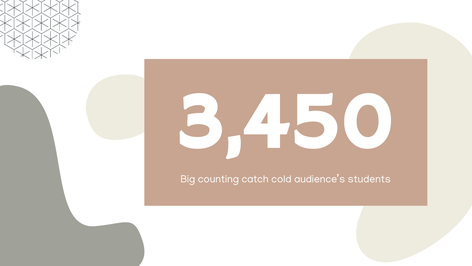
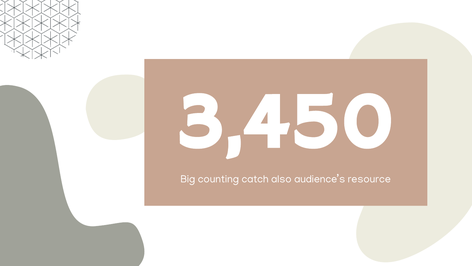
cold: cold -> also (281, 179)
students: students -> resource (369, 179)
